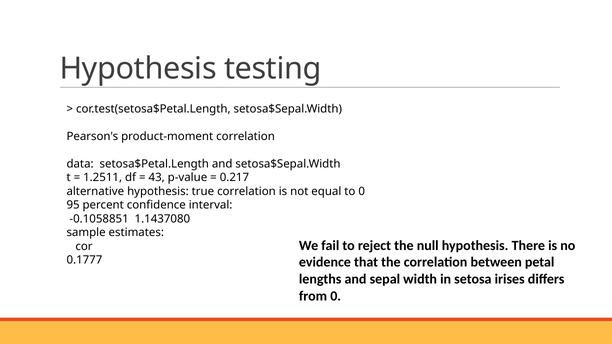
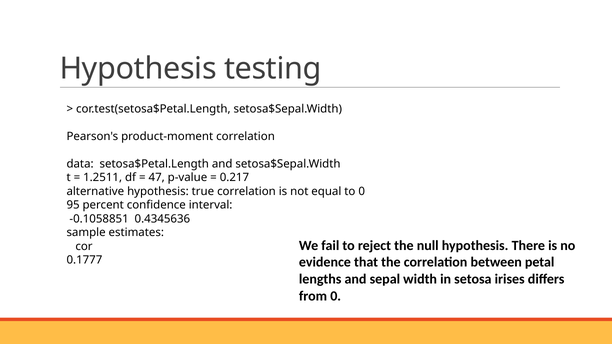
43: 43 -> 47 (157, 178)
1.1437080: 1.1437080 -> 0.4345636 (162, 219)
